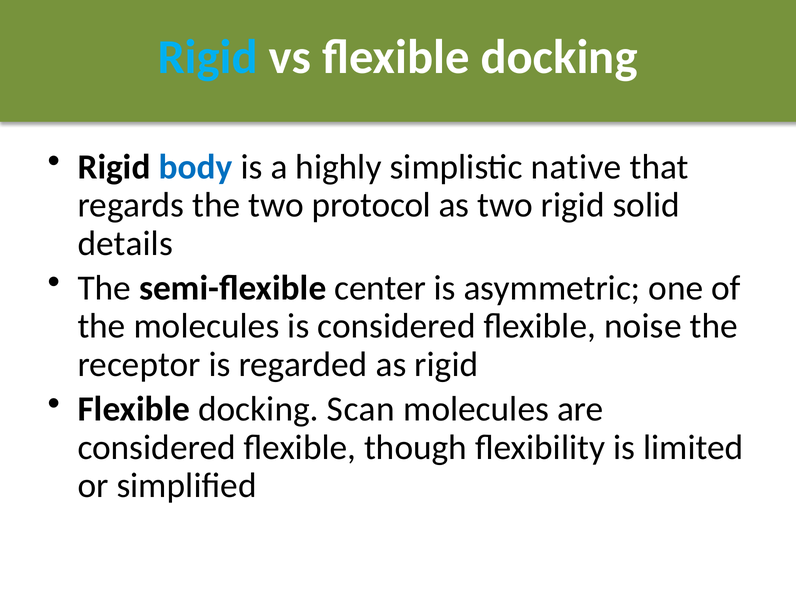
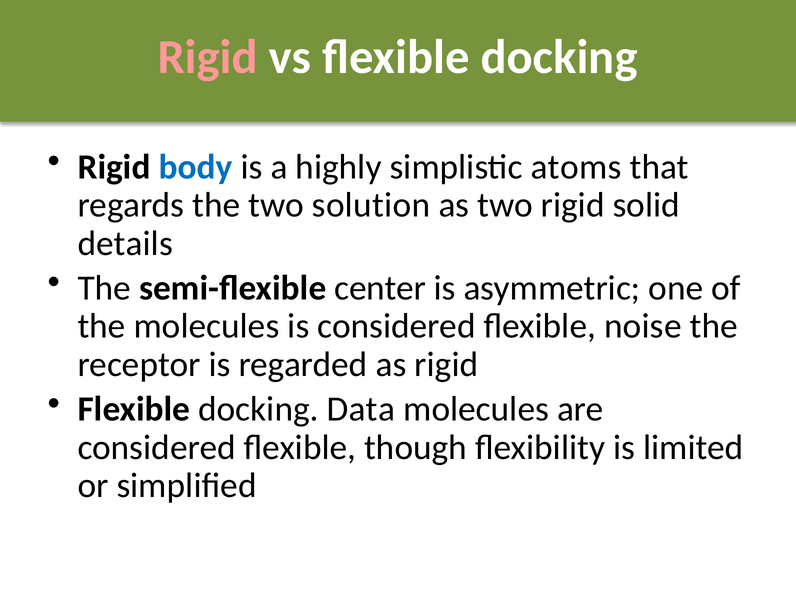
Rigid colour: light blue -> pink (208, 57)
native: native -> atoms (576, 167)
protocol: protocol -> solution (371, 205)
Scan: Scan -> Data (361, 409)
